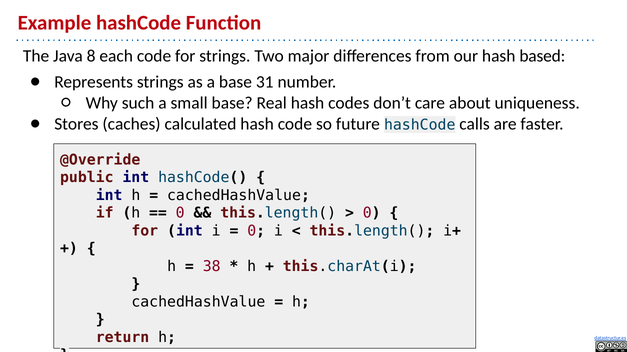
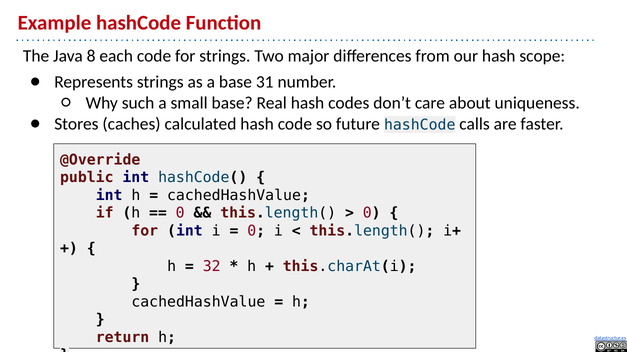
based: based -> scope (542, 56)
38: 38 -> 32 (212, 267)
